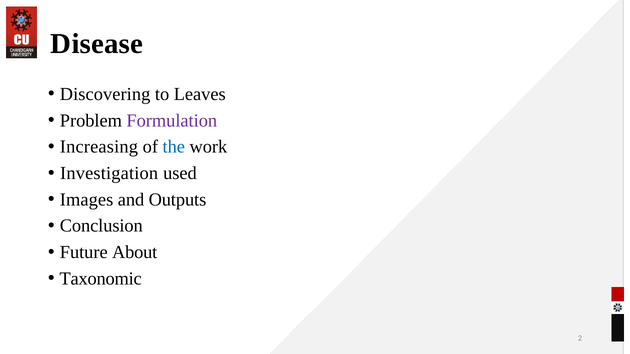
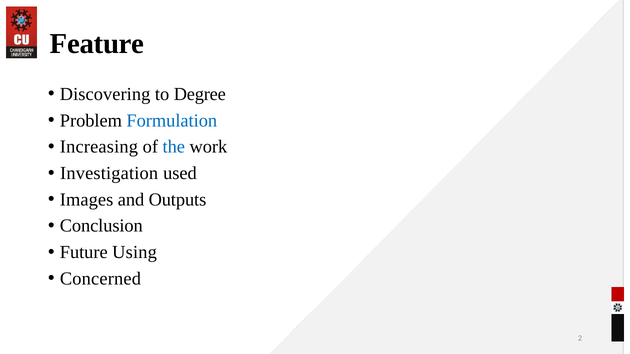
Disease: Disease -> Feature (97, 44)
Leaves: Leaves -> Degree (200, 94)
Formulation colour: purple -> blue (172, 121)
About: About -> Using (135, 252)
Taxonomic: Taxonomic -> Concerned (100, 279)
